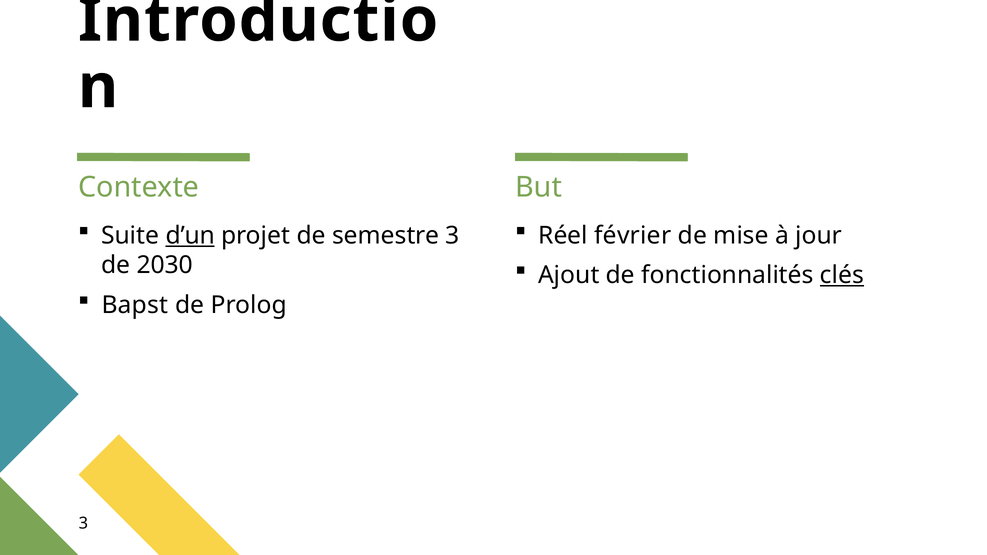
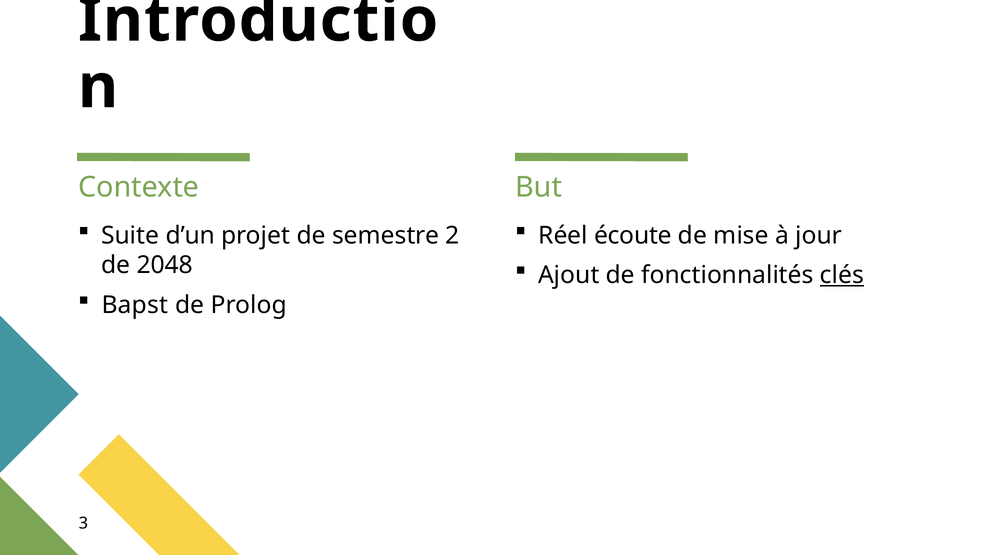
d’un underline: present -> none (190, 236)
semestre 3: 3 -> 2 (453, 236)
février: février -> écoute (633, 236)
2030: 2030 -> 2048 (165, 265)
